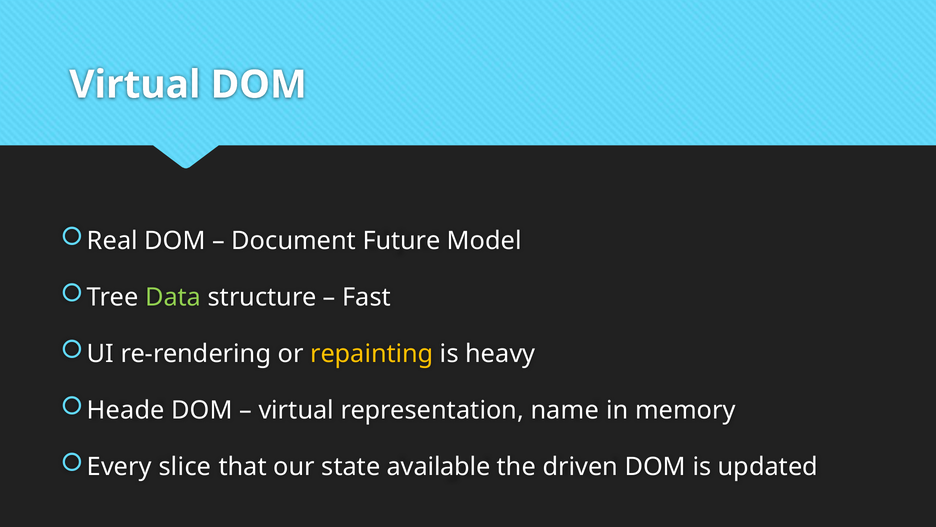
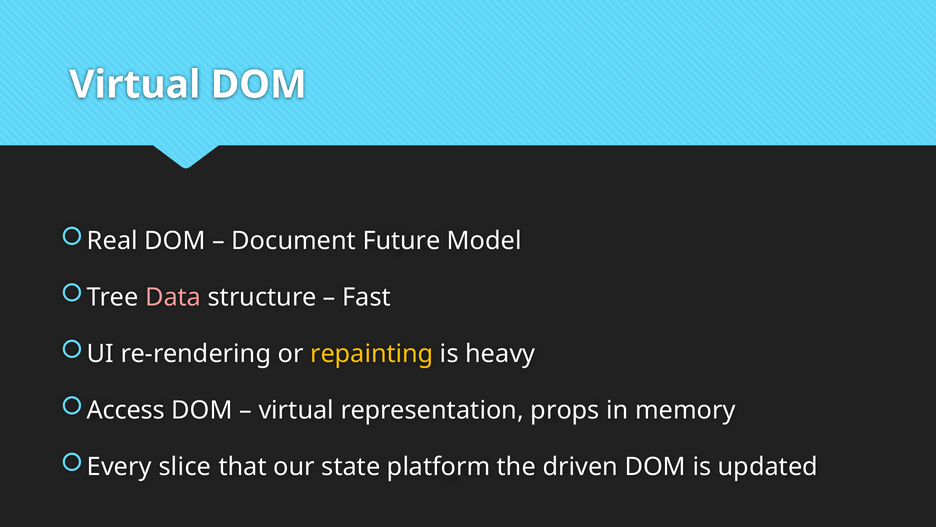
Data colour: light green -> pink (173, 297)
Heade: Heade -> Access (126, 410)
name: name -> props (565, 410)
available: available -> platform (439, 467)
